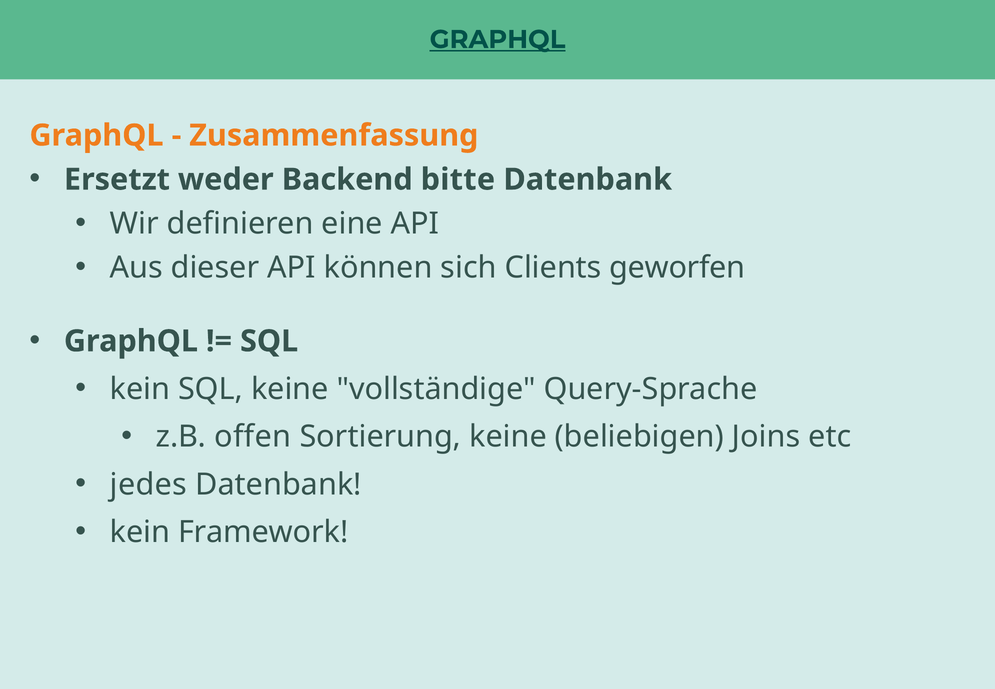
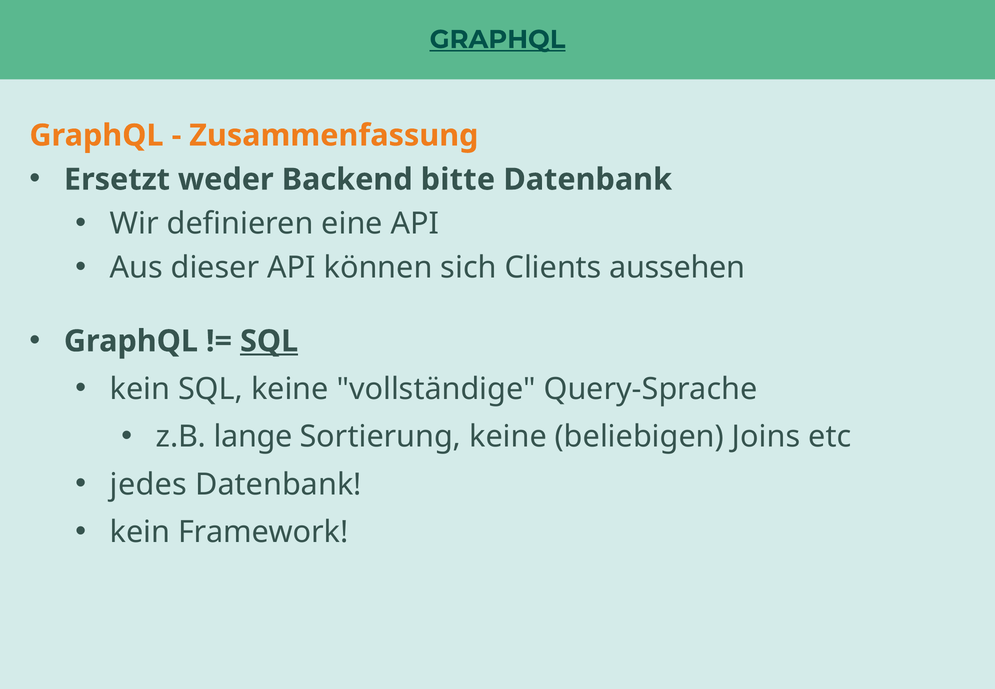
geworfen: geworfen -> aussehen (677, 268)
SQL underline: none -> present (269, 341)
offen: offen -> lange (253, 437)
